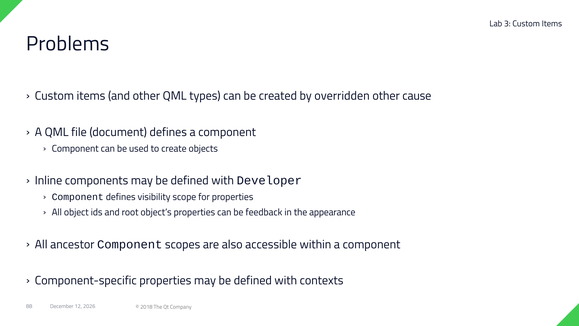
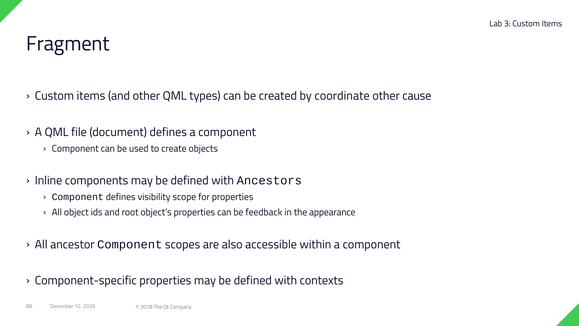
Problems: Problems -> Fragment (68, 44)
overridden: overridden -> coordinate (342, 96)
Developer: Developer -> Ancestors (269, 180)
